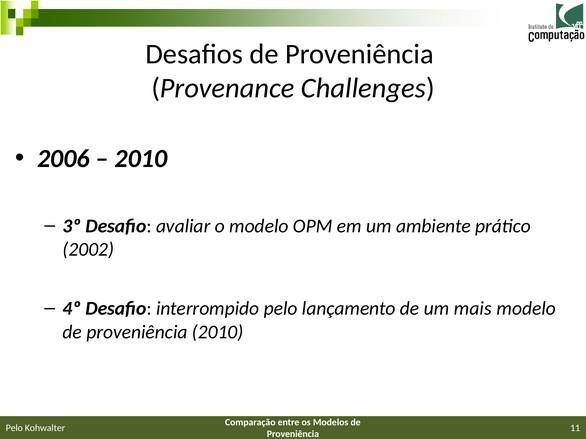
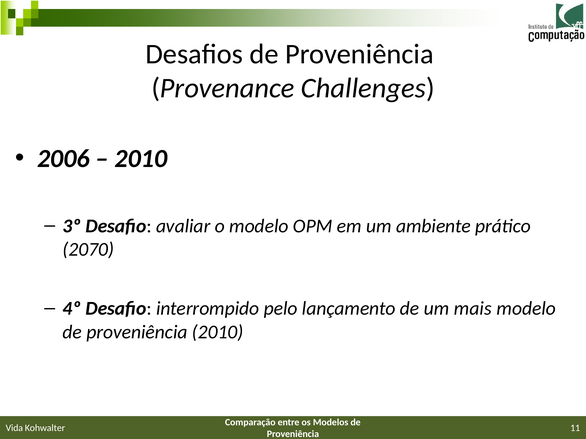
2002: 2002 -> 2070 (88, 250)
Pelo: Pelo -> Vida (14, 428)
